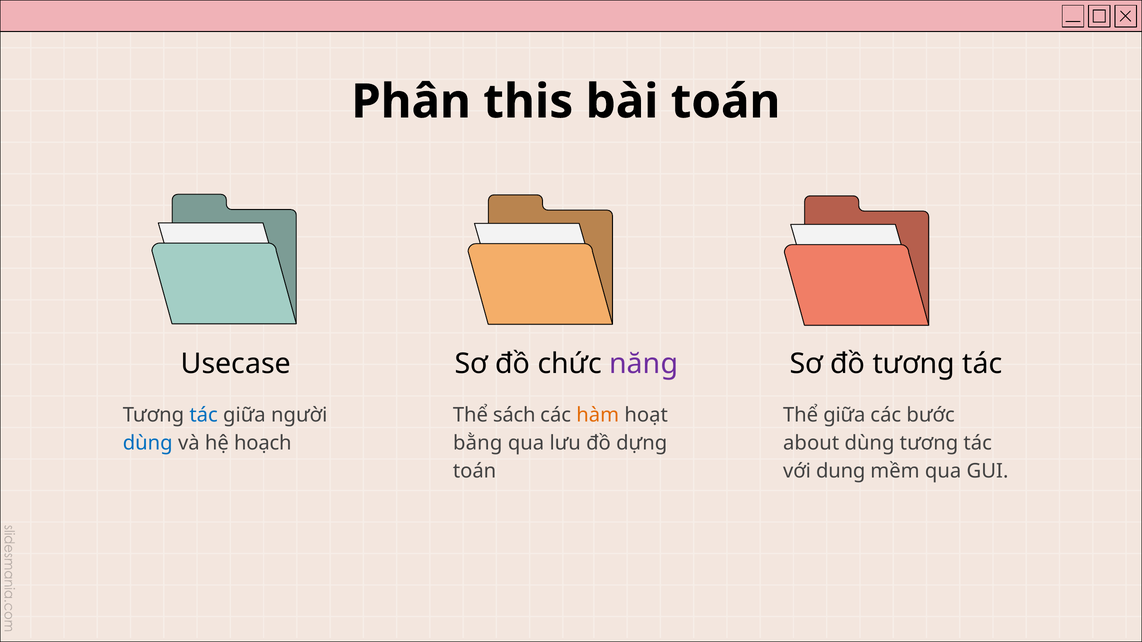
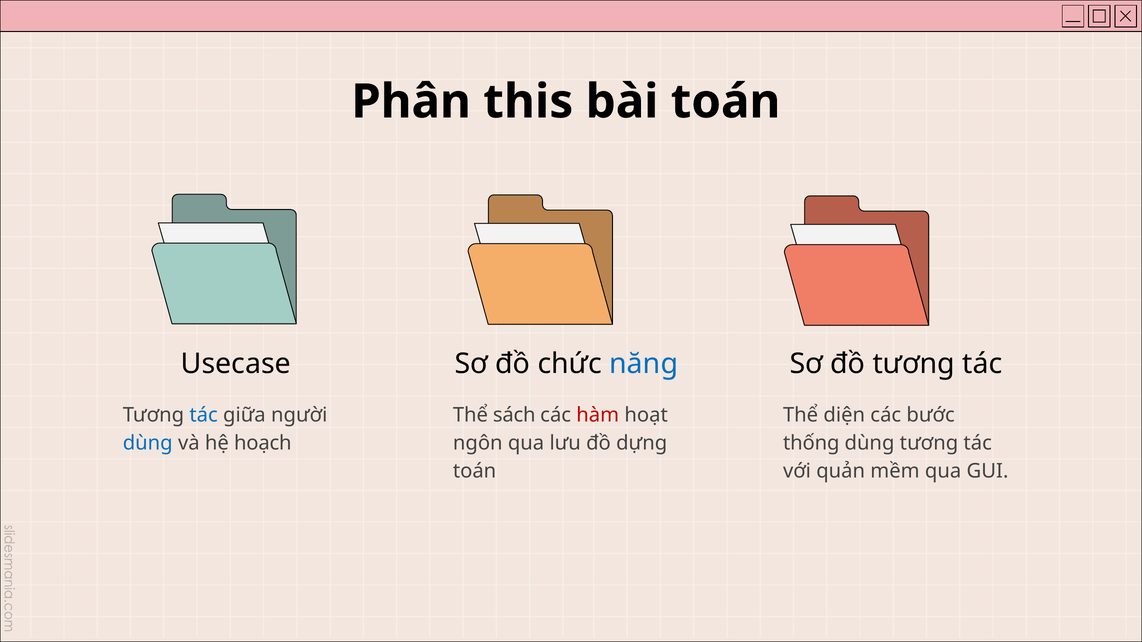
năng colour: purple -> blue (644, 364)
hàm colour: orange -> red (598, 415)
Thể giữa: giữa -> diện (844, 415)
bằng: bằng -> ngôn (478, 443)
about: about -> thống (811, 443)
dung: dung -> quản (841, 471)
